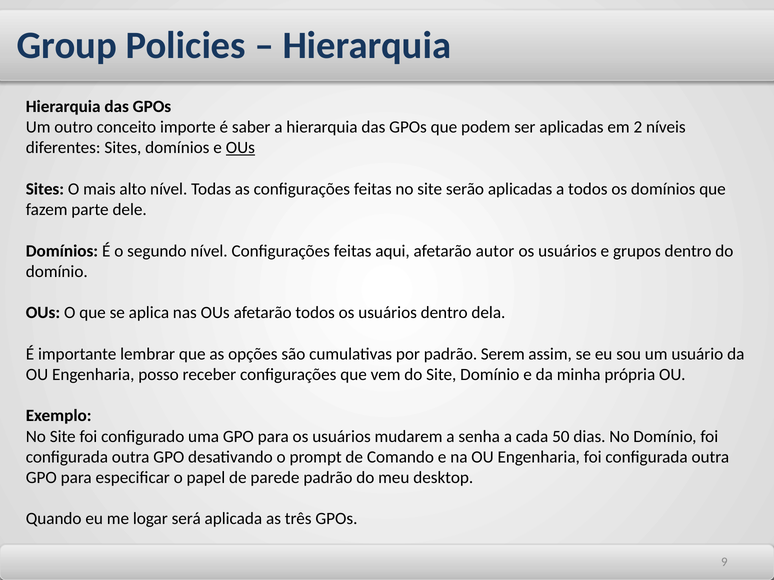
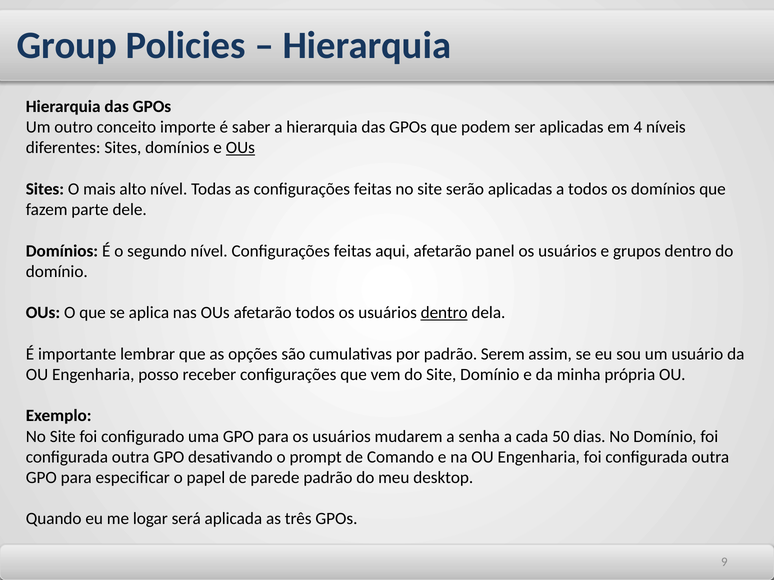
2: 2 -> 4 (638, 127)
autor: autor -> panel (495, 251)
dentro underline: none -> present (444, 313)
